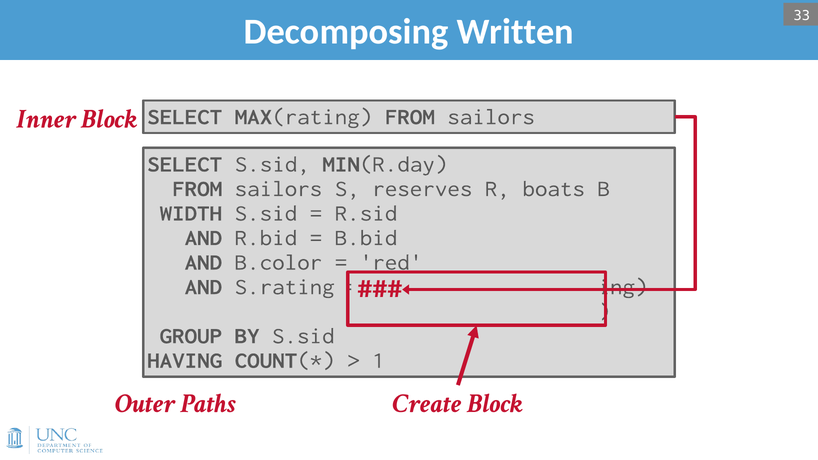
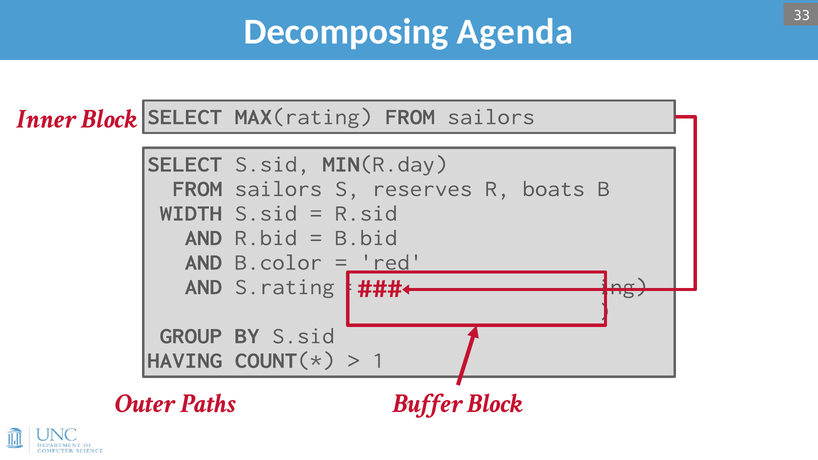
Written: Written -> Agenda (515, 32)
Create: Create -> Buffer (428, 403)
